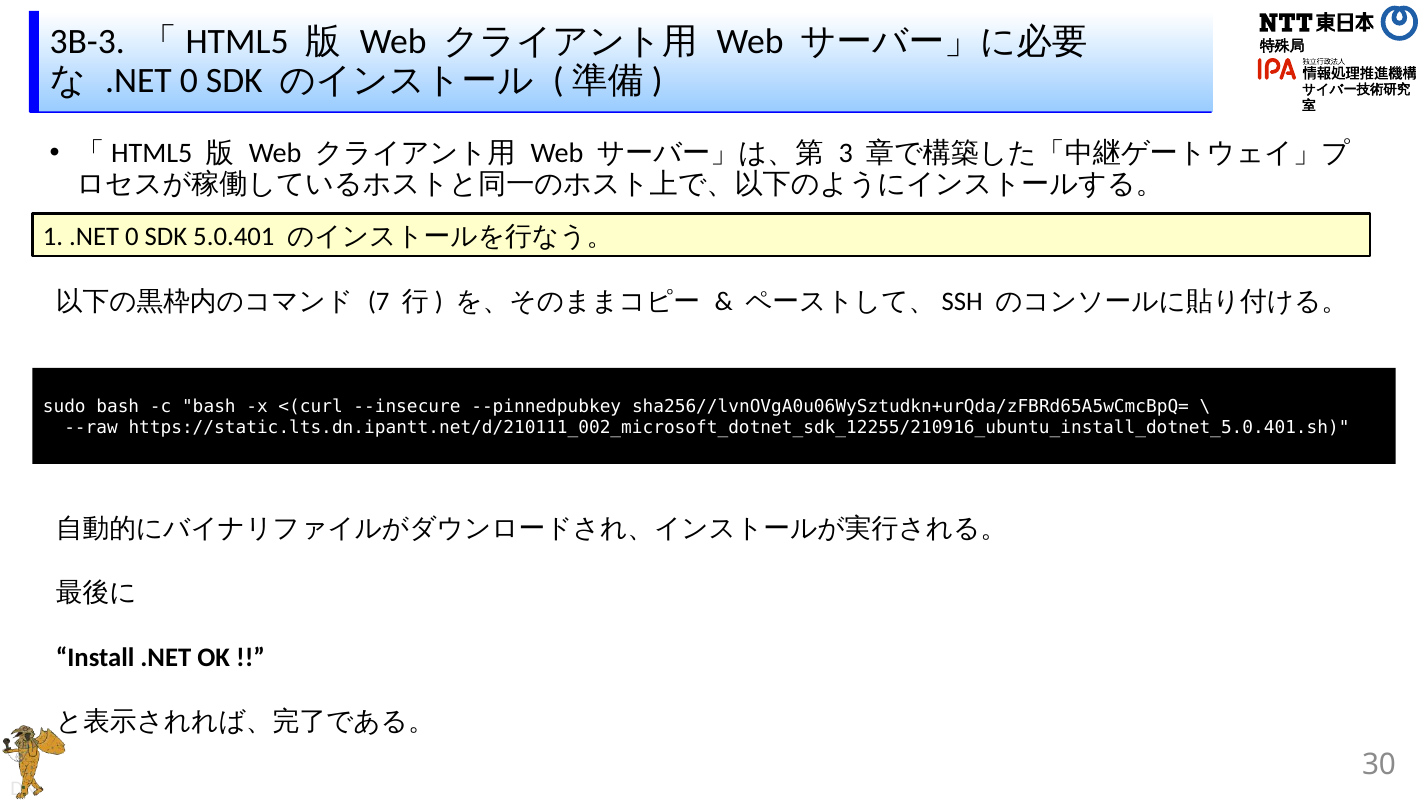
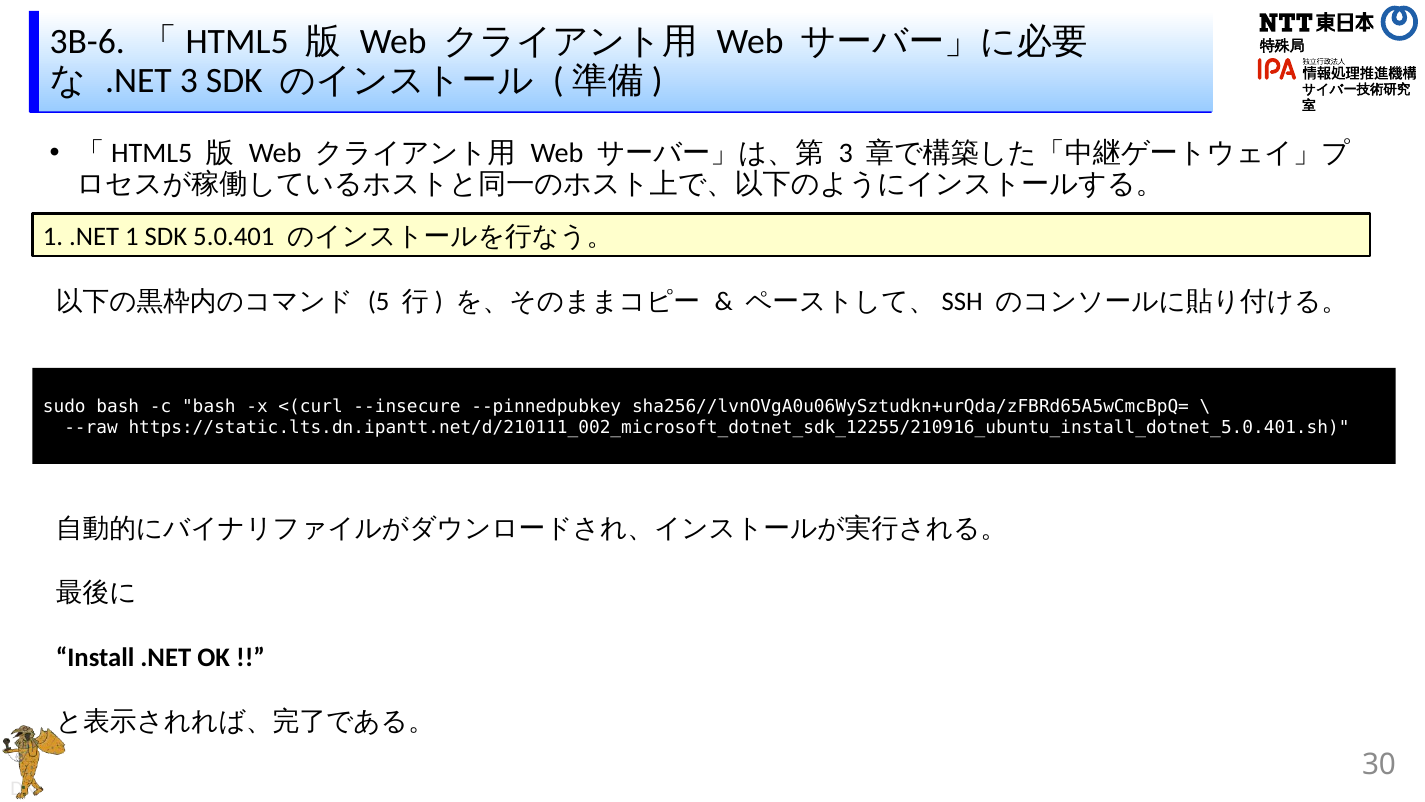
3B-3: 3B-3 -> 3B-6 (87, 42)
0: 0 -> 3 (189, 81)
1 .NET 0: 0 -> 1 (132, 236)
7: 7 -> 5 (379, 301)
